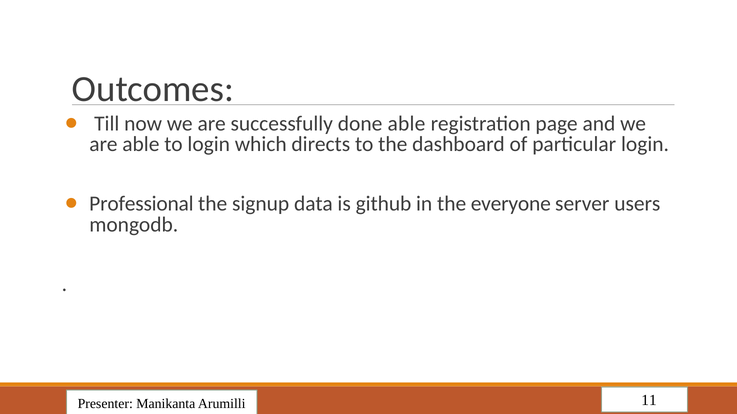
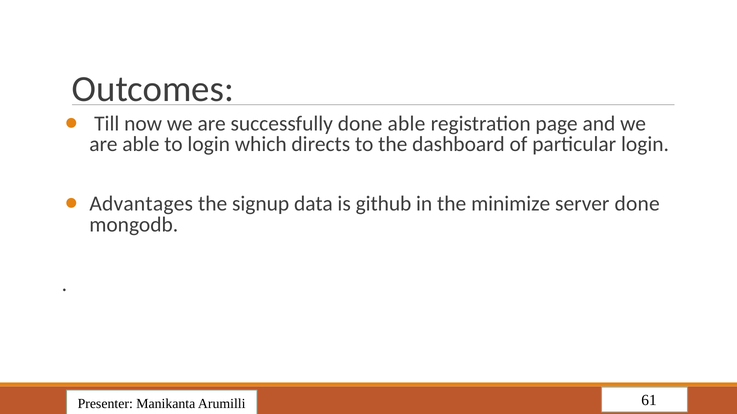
Professional: Professional -> Advantages (141, 204)
everyone: everyone -> minimize (511, 204)
server users: users -> done (637, 204)
11: 11 -> 61 (649, 401)
